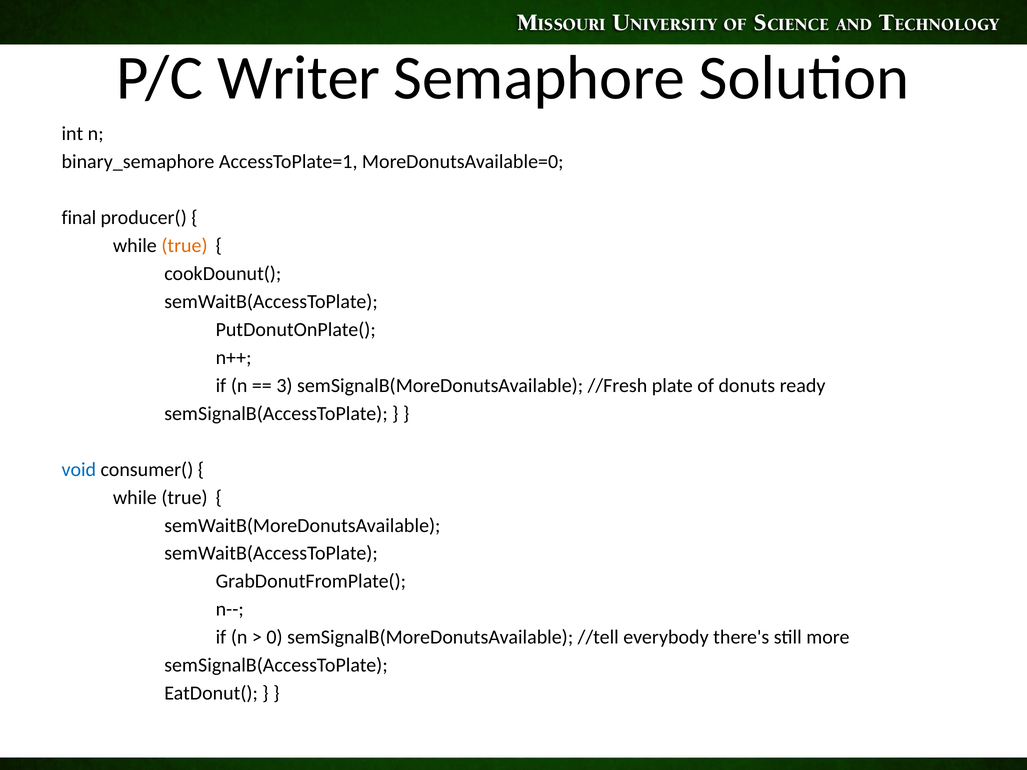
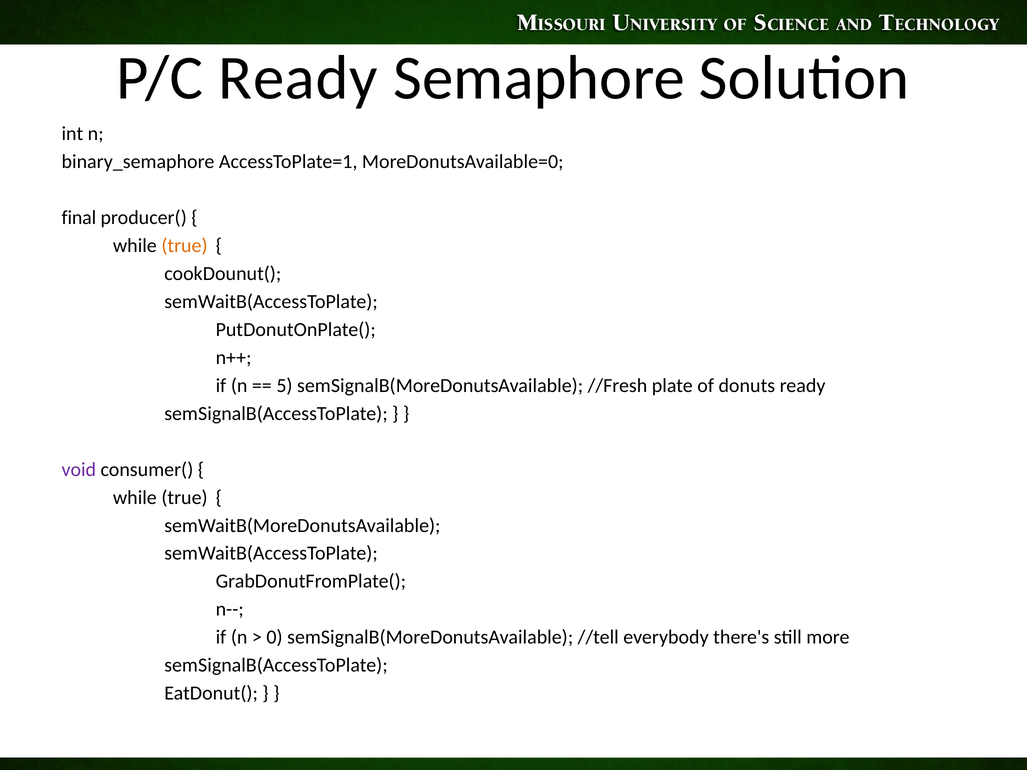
P/C Writer: Writer -> Ready (298, 78)
3: 3 -> 5 (284, 386)
void colour: blue -> purple (79, 470)
